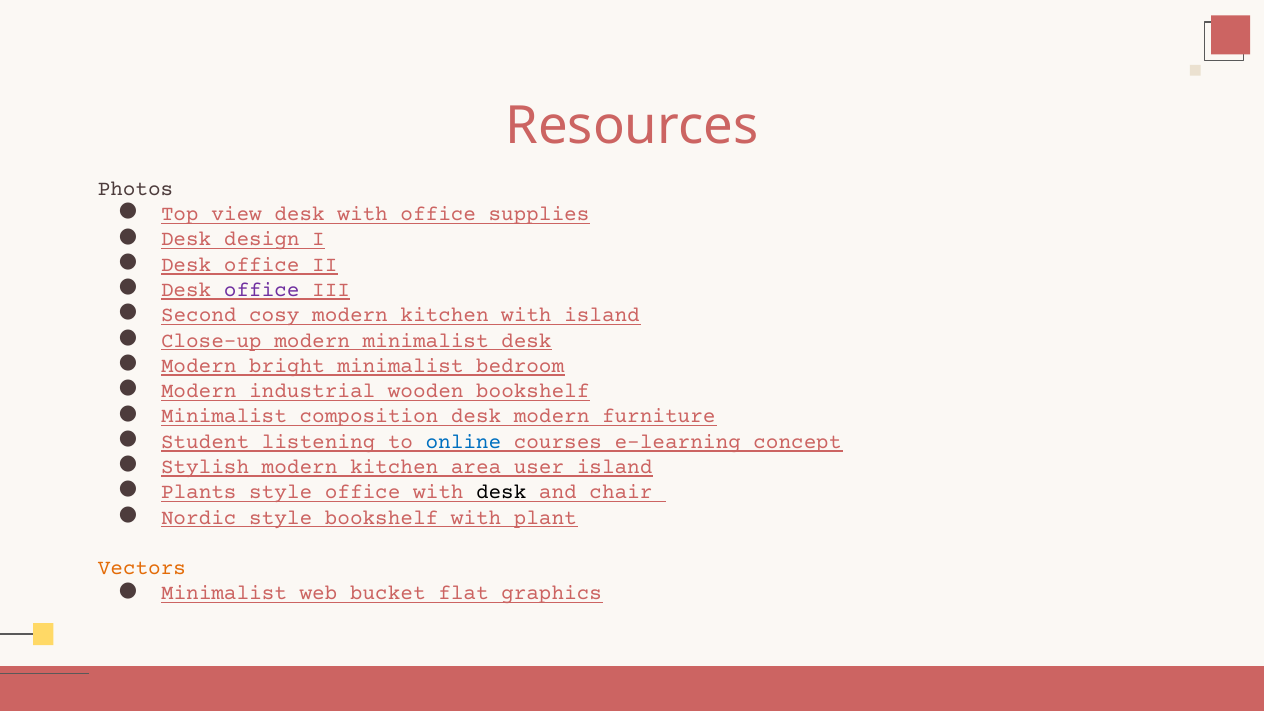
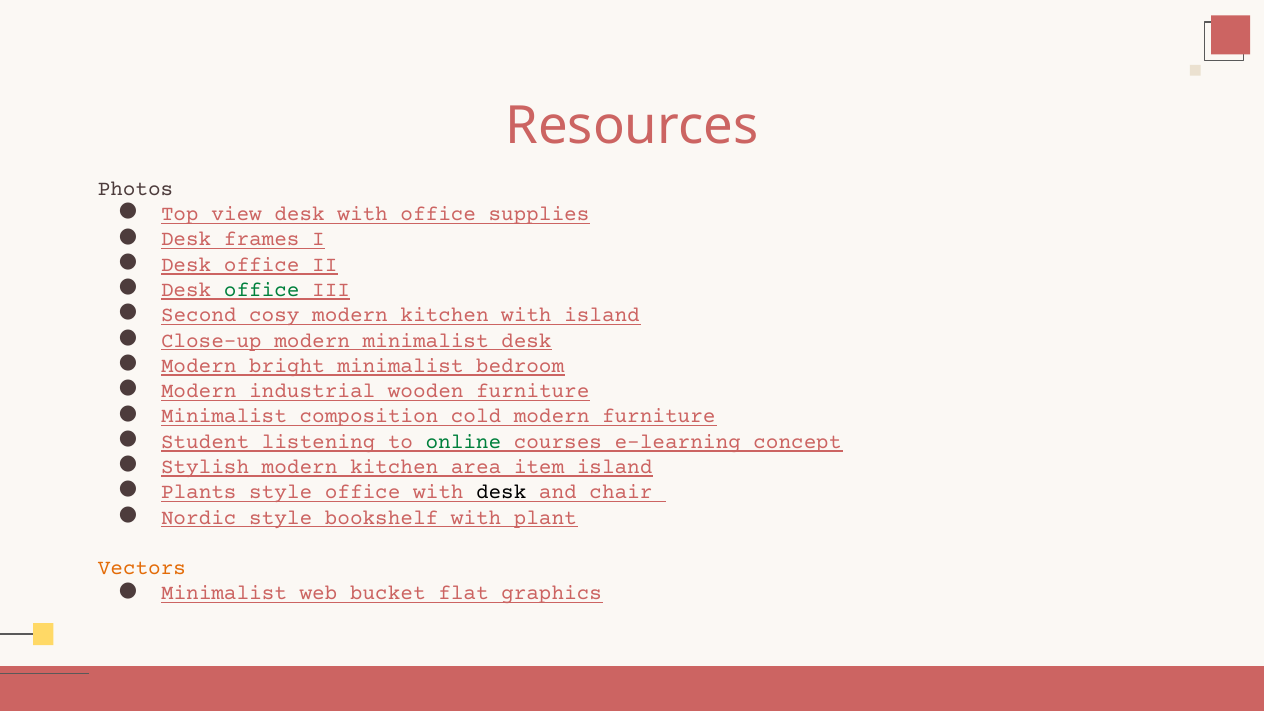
design: design -> frames (262, 239)
office colour: purple -> green (262, 290)
wooden bookshelf: bookshelf -> furniture (533, 391)
composition desk: desk -> cold (476, 416)
online colour: blue -> green (463, 441)
user: user -> item (539, 467)
